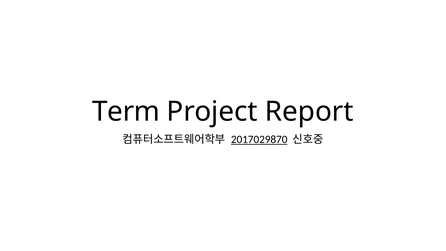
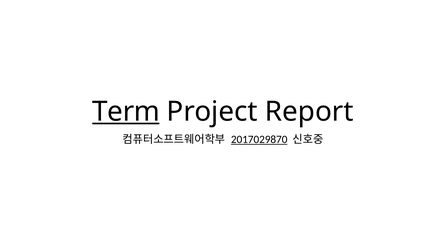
Term underline: none -> present (126, 111)
